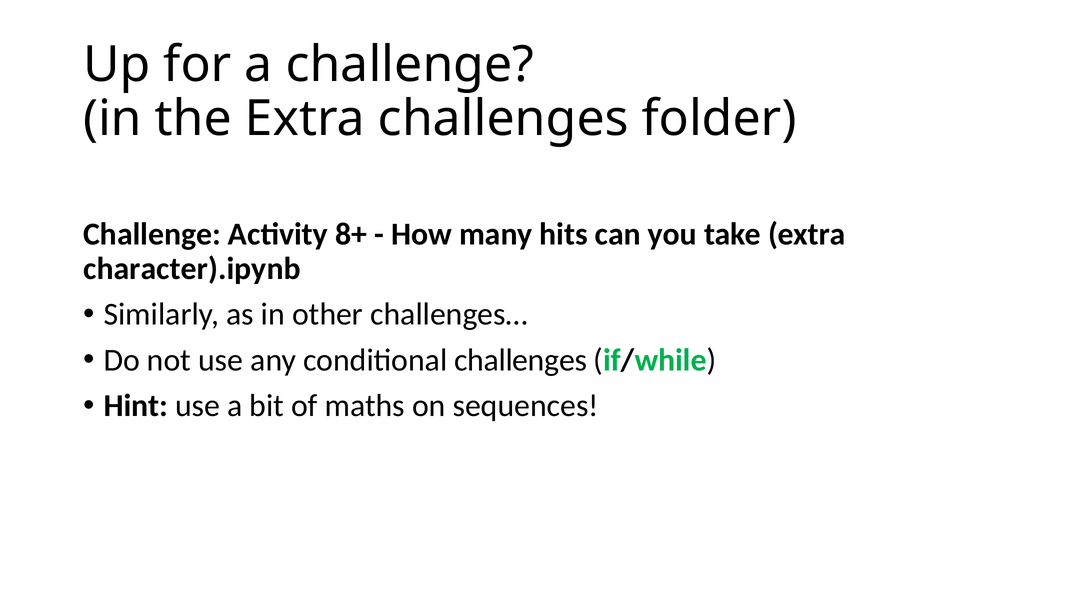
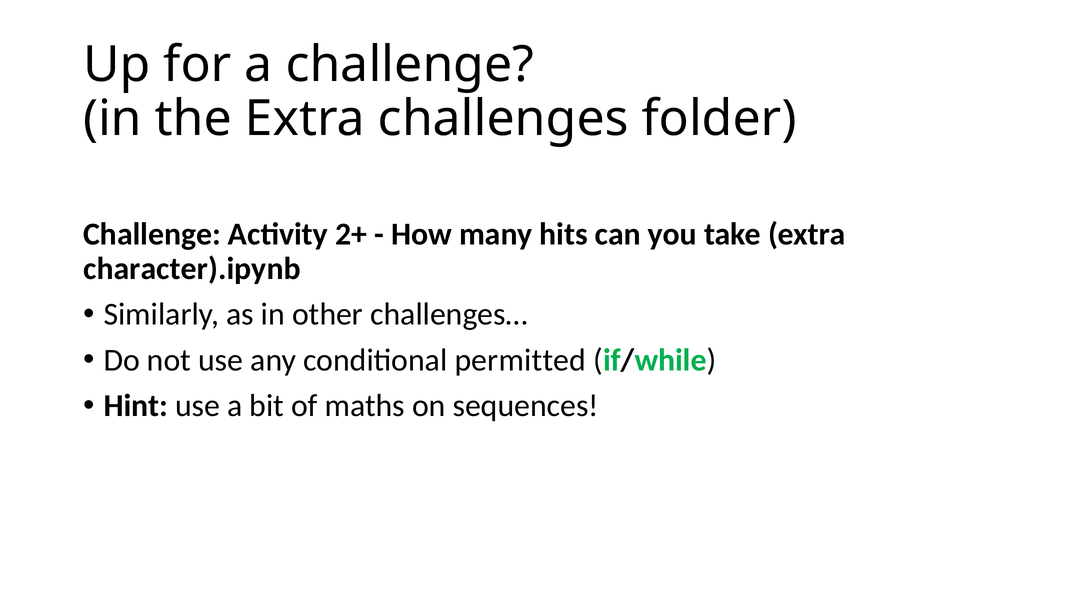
8+: 8+ -> 2+ (351, 234)
conditional challenges: challenges -> permitted (520, 360)
